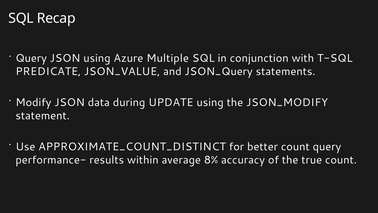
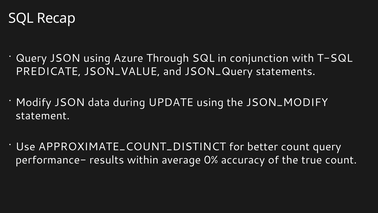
Multiple: Multiple -> Through (168, 58)
8%: 8% -> 0% (211, 160)
